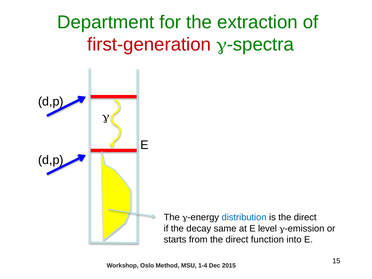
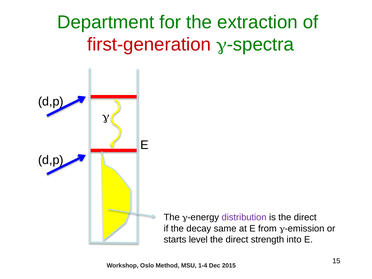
distribution colour: blue -> purple (244, 217)
level: level -> from (267, 228)
from: from -> level (198, 240)
function: function -> strength (267, 240)
